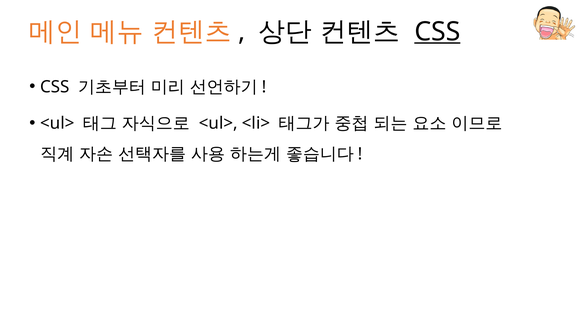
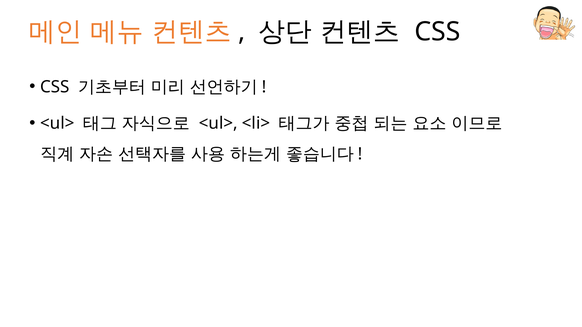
CSS underline: present -> none (437, 32)
